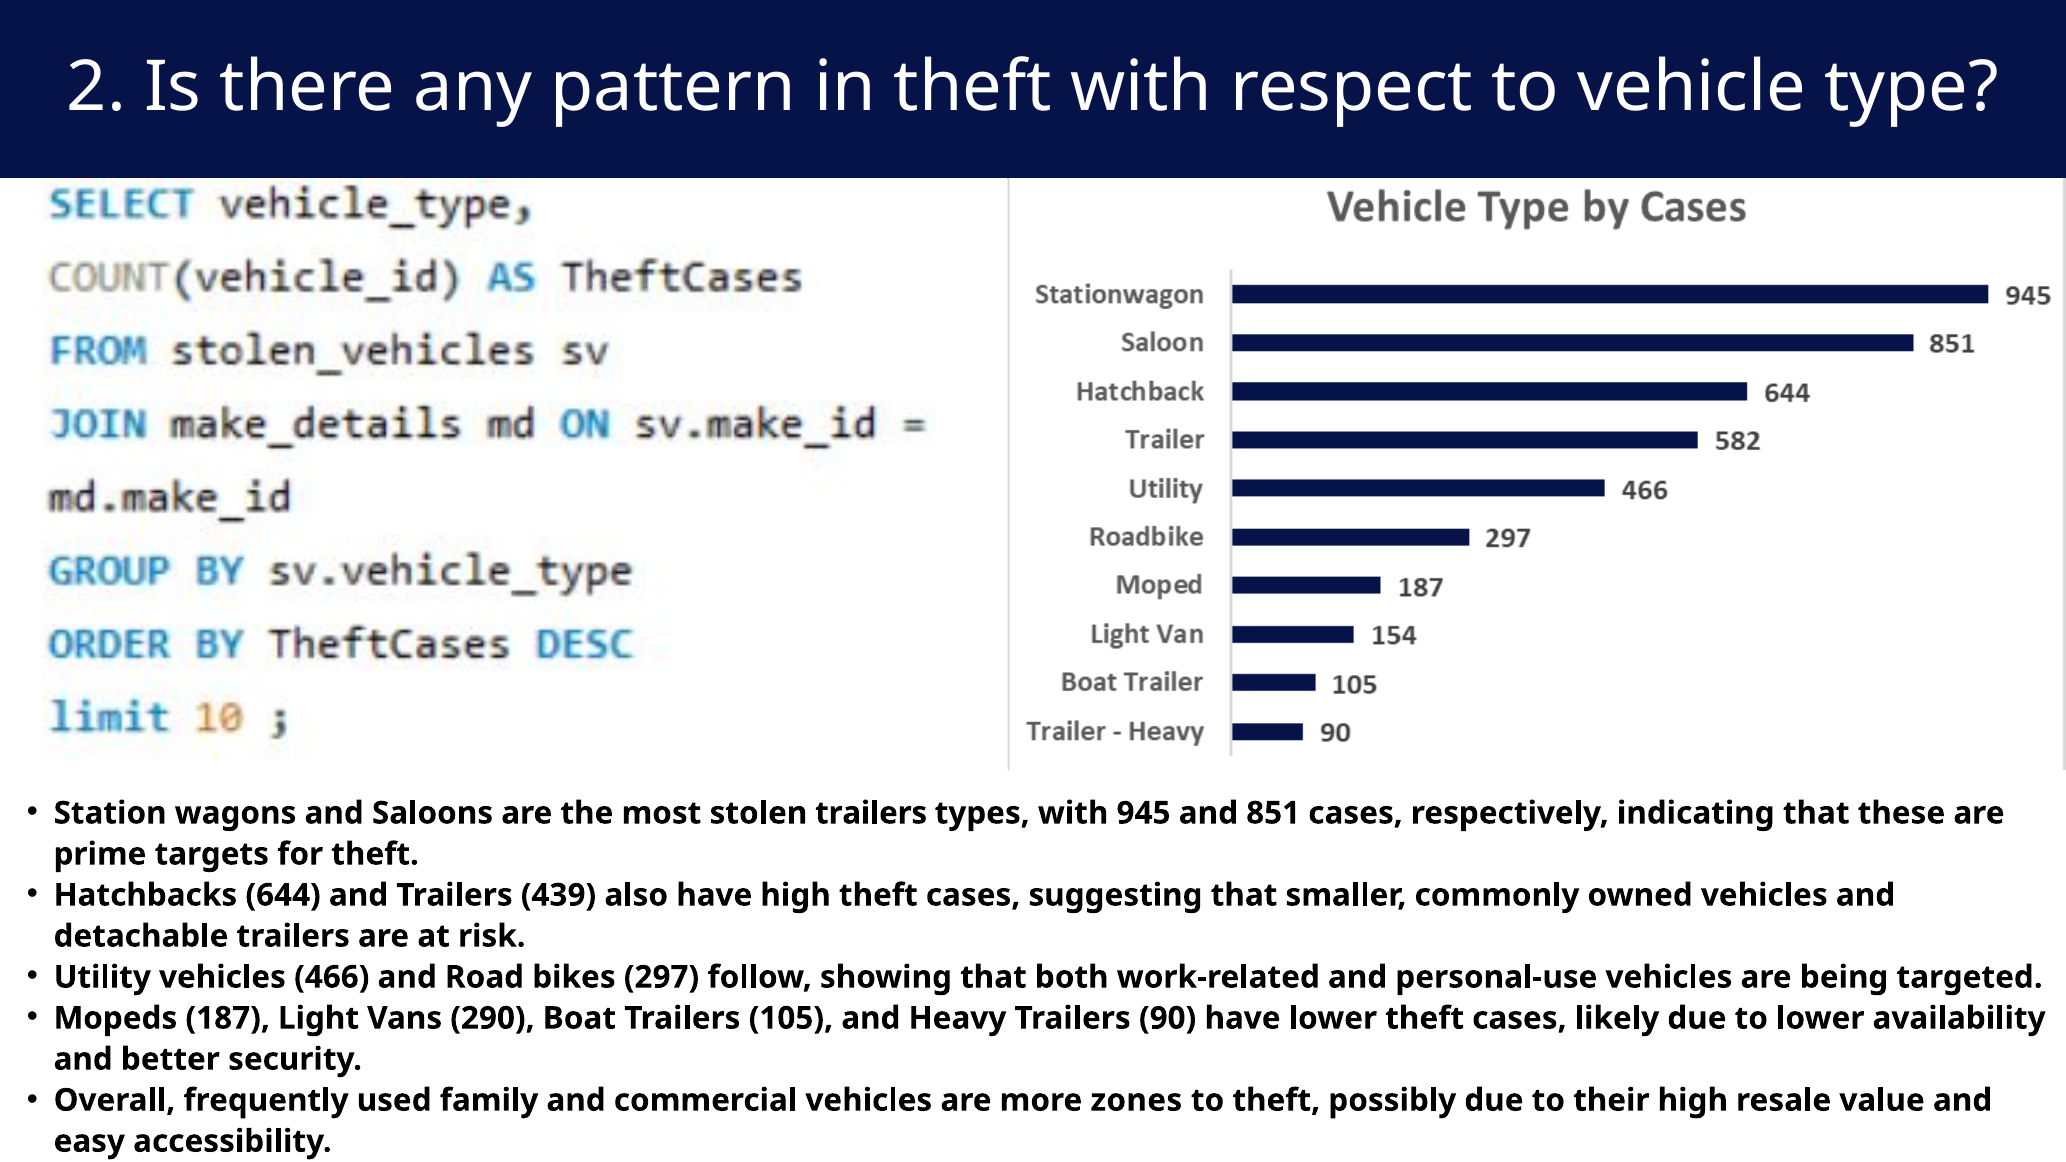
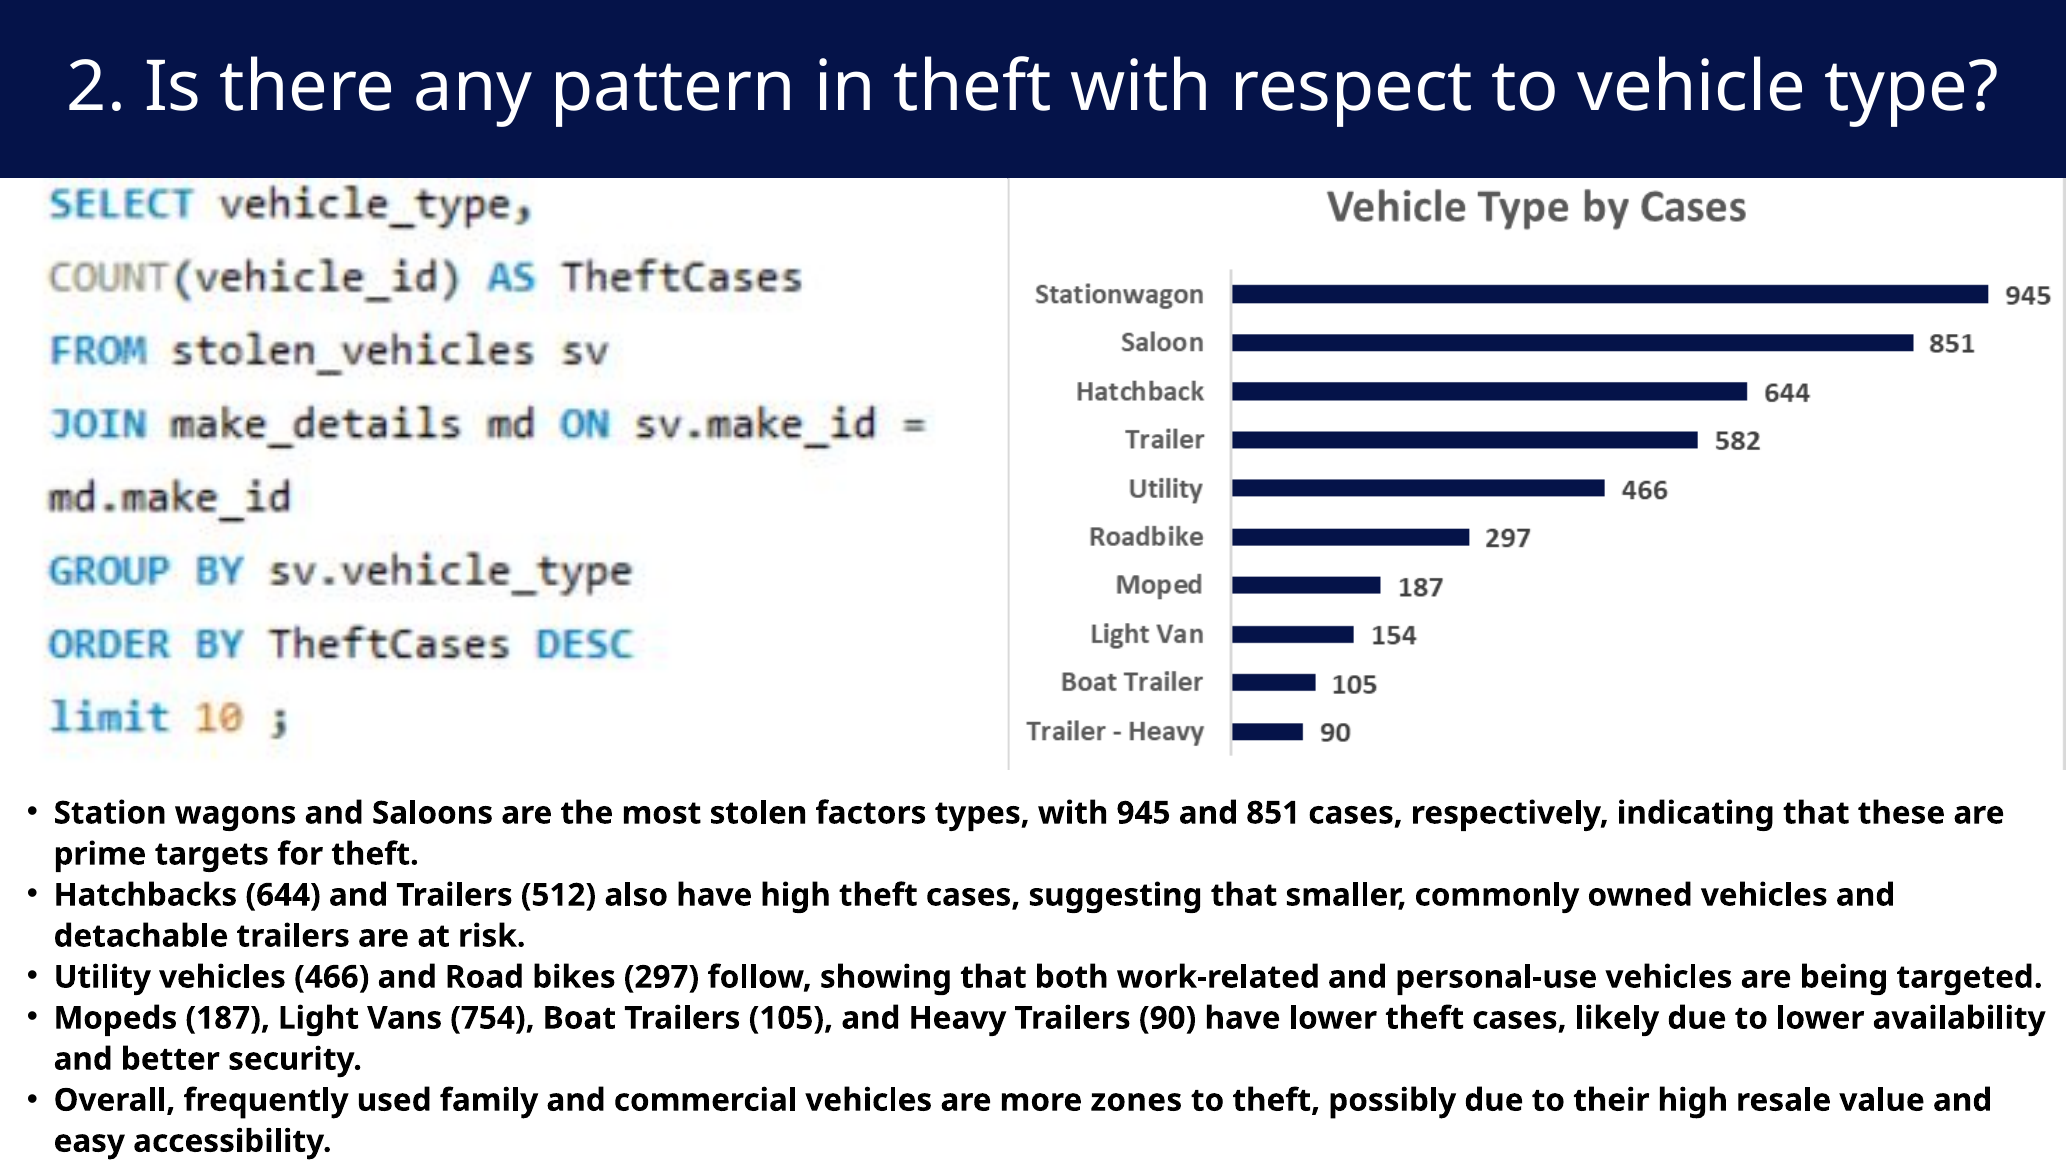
stolen trailers: trailers -> factors (871, 813)
439: 439 -> 512 (558, 895)
290: 290 -> 754 (492, 1018)
